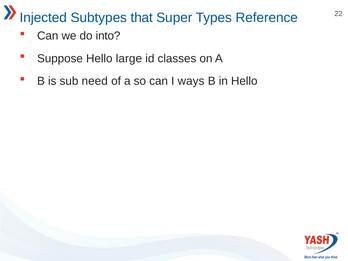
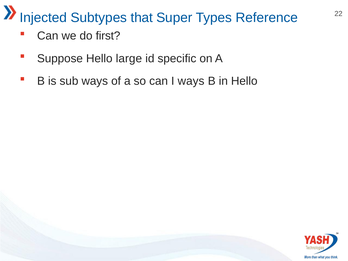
into: into -> first (108, 36)
classes: classes -> specific (177, 58)
sub need: need -> ways (95, 81)
